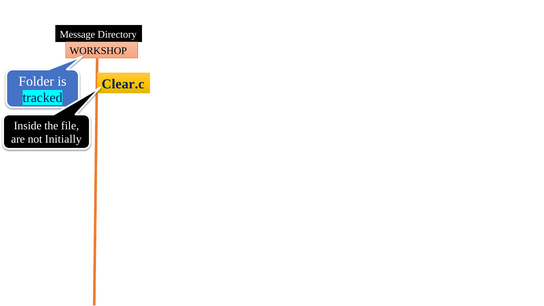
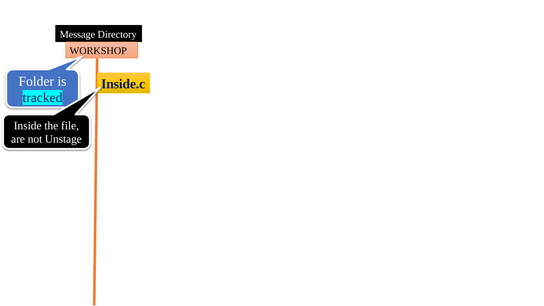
Clear.c: Clear.c -> Inside.c (123, 84)
Initially: Initially -> Unstage (63, 139)
